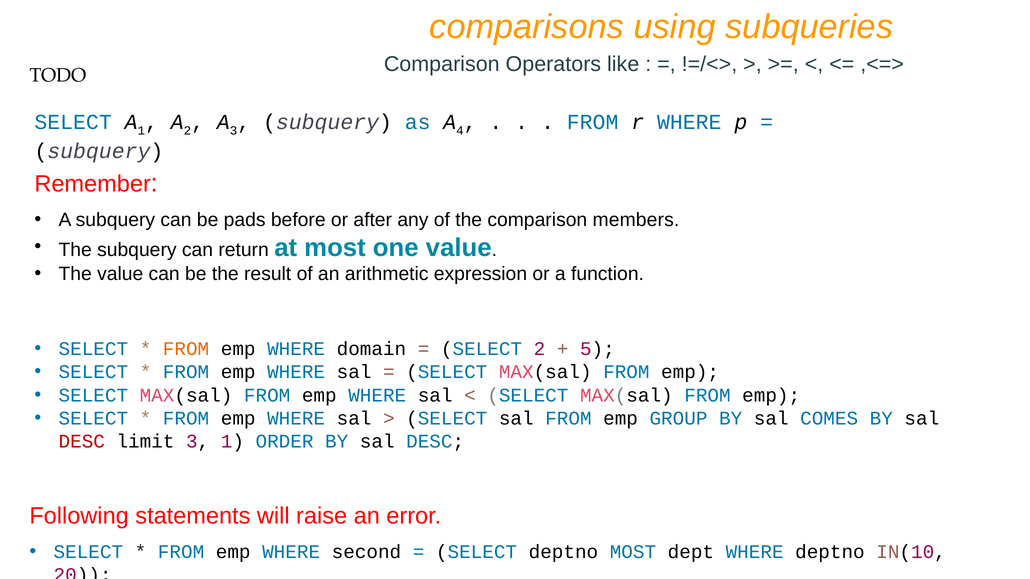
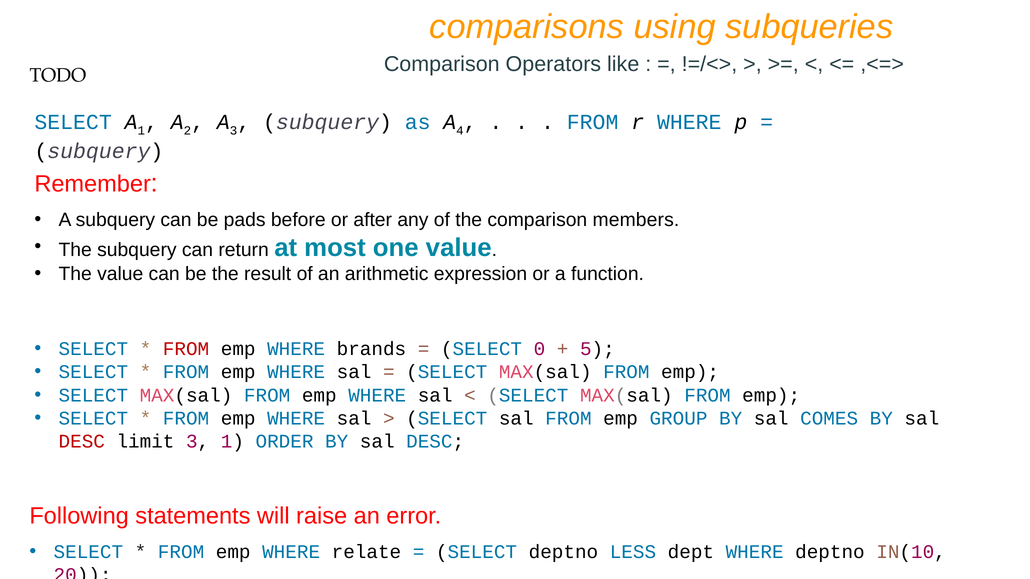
FROM colour: orange -> red (186, 349)
domain: domain -> brands (371, 349)
SELECT 2: 2 -> 0 (539, 349)
second: second -> relate (366, 552)
deptno MOST: MOST -> LESS (633, 552)
